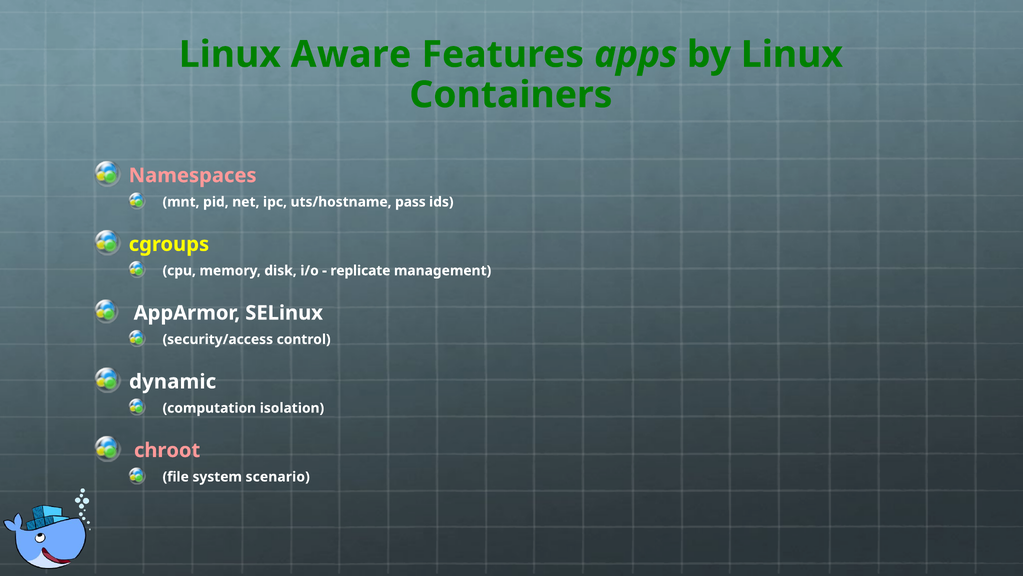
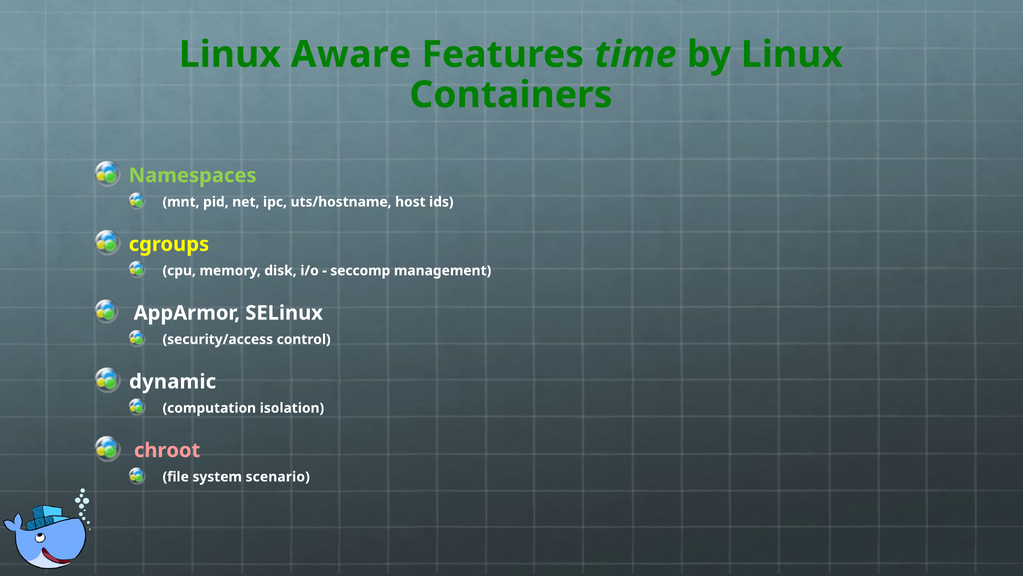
apps: apps -> time (636, 54)
Namespaces colour: pink -> light green (193, 175)
pass: pass -> host (410, 202)
replicate: replicate -> seccomp (360, 270)
